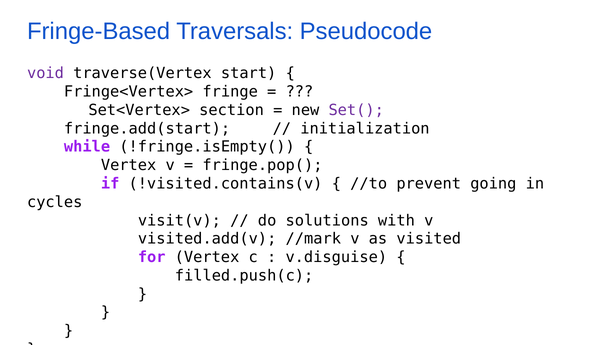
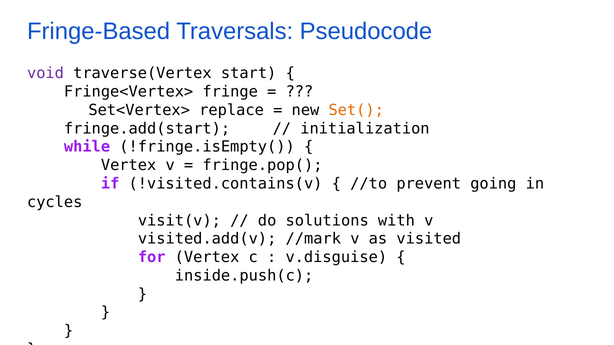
section: section -> replace (232, 110)
Set( colour: purple -> orange (356, 110)
filled.push(c: filled.push(c -> inside.push(c (244, 276)
